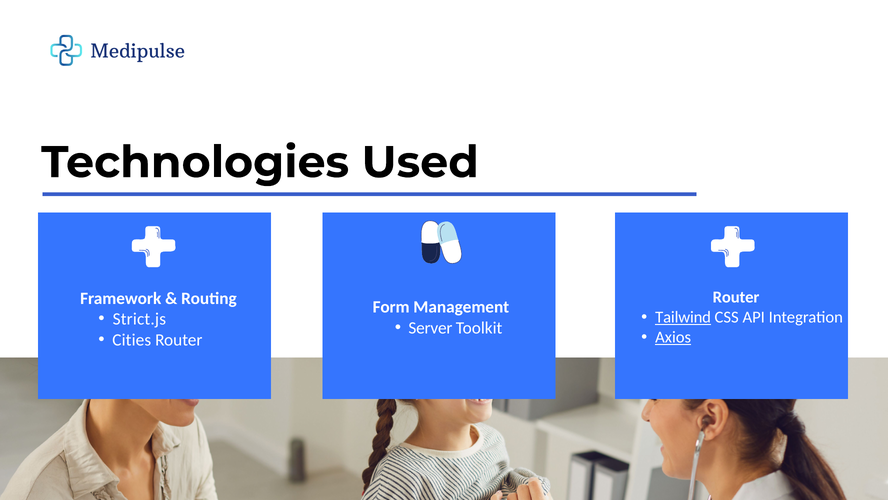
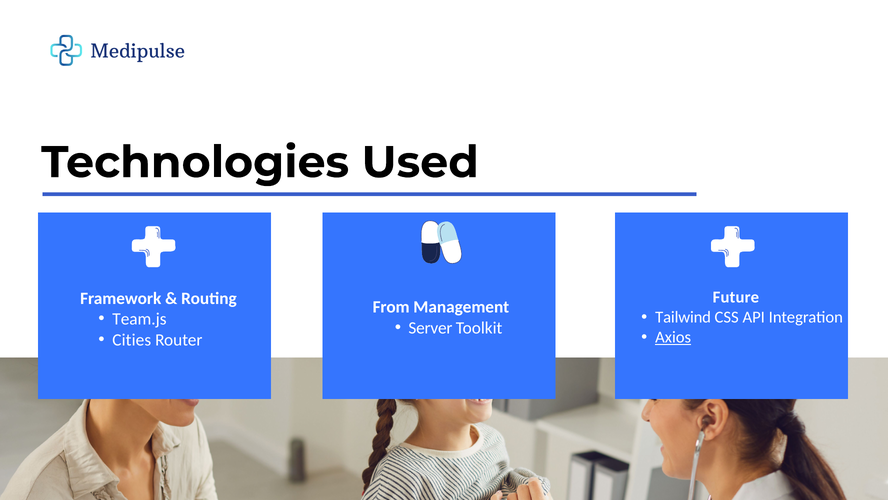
Router: Router -> Future (736, 297)
Form: Form -> From (391, 307)
Tailwind underline: present -> none (683, 317)
Strict.js: Strict.js -> Team.js (139, 319)
